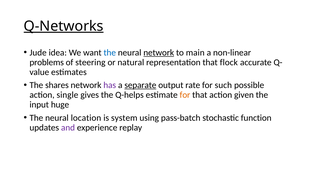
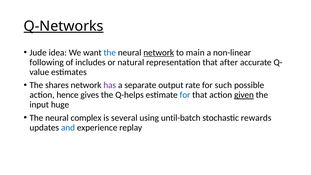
problems: problems -> following (47, 62)
steering: steering -> includes (90, 62)
flock: flock -> after (229, 62)
separate underline: present -> none (140, 85)
single: single -> hence (68, 95)
for colour: orange -> blue (185, 95)
given underline: none -> present (244, 95)
location: location -> complex (86, 118)
system: system -> several (124, 118)
pass-batch: pass-batch -> until-batch (181, 118)
function: function -> rewards (256, 118)
and colour: purple -> blue (68, 128)
